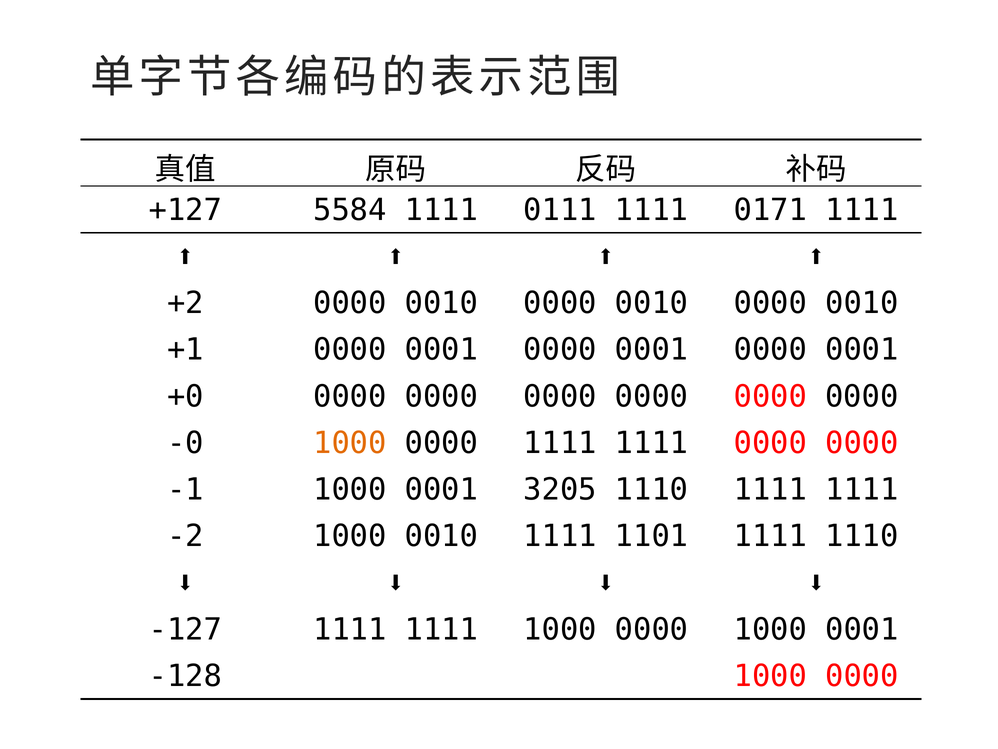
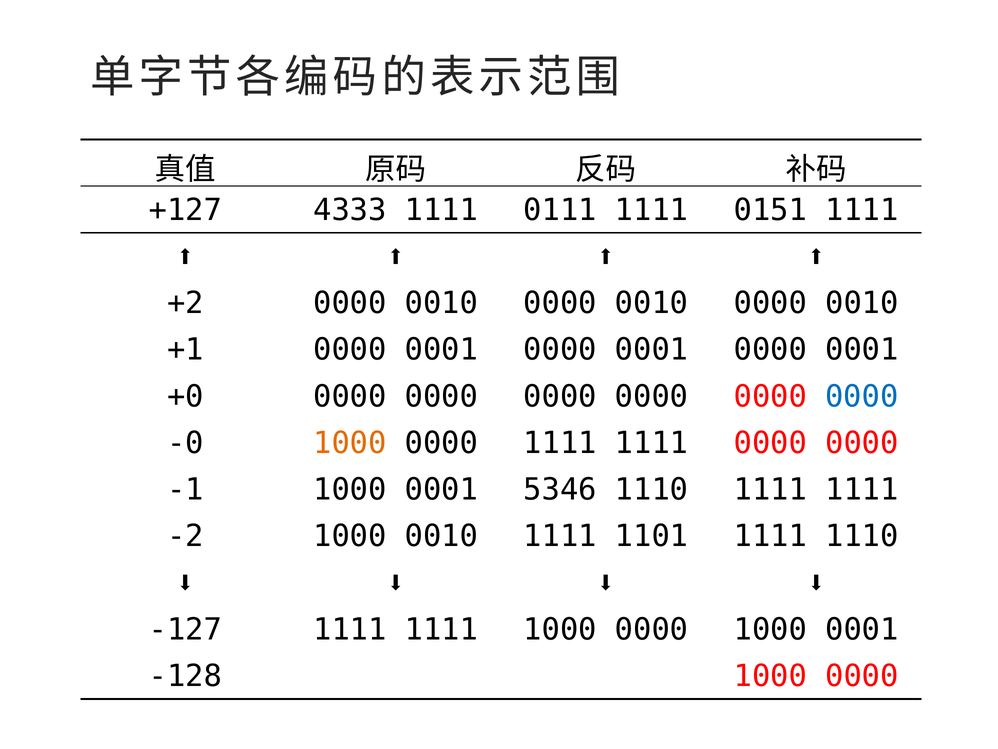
5584: 5584 -> 4333 (350, 210)
0171: 0171 -> 0151 (770, 210)
0000 colour: black -> blue (862, 396)
3205: 3205 -> 5346 (560, 489)
